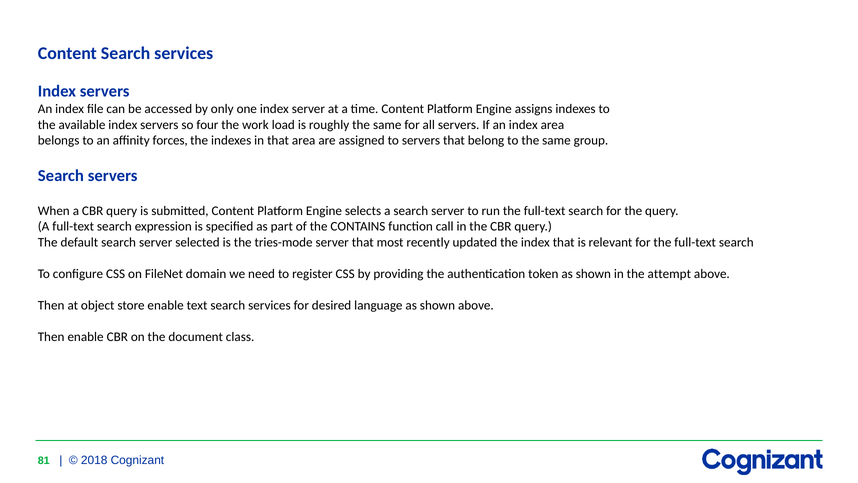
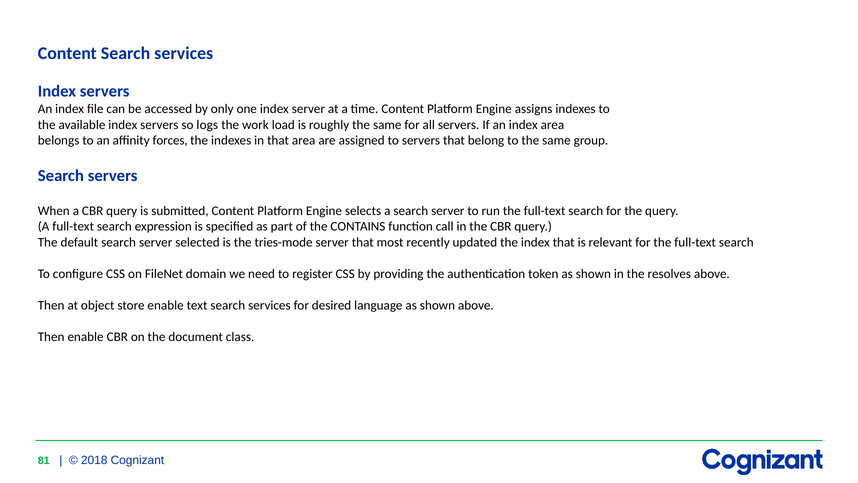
four: four -> logs (207, 125)
attempt: attempt -> resolves (669, 274)
